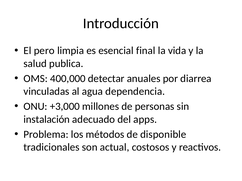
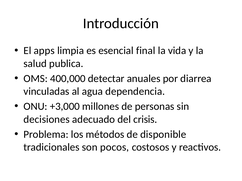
pero: pero -> apps (44, 51)
instalación: instalación -> decisiones (47, 120)
apps: apps -> crisis (145, 120)
actual: actual -> pocos (115, 148)
